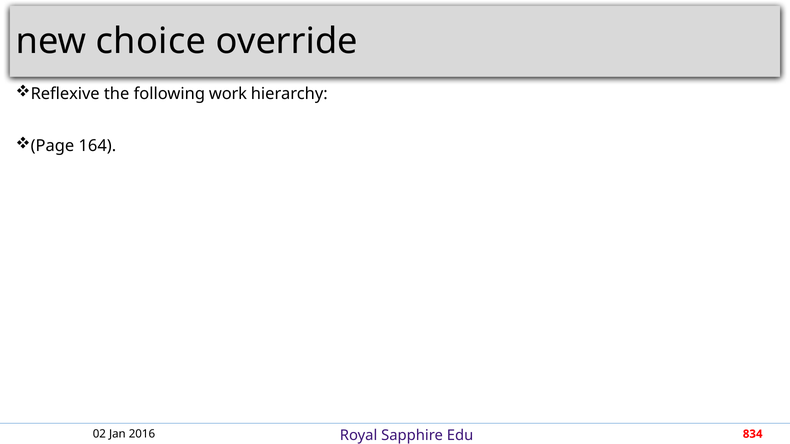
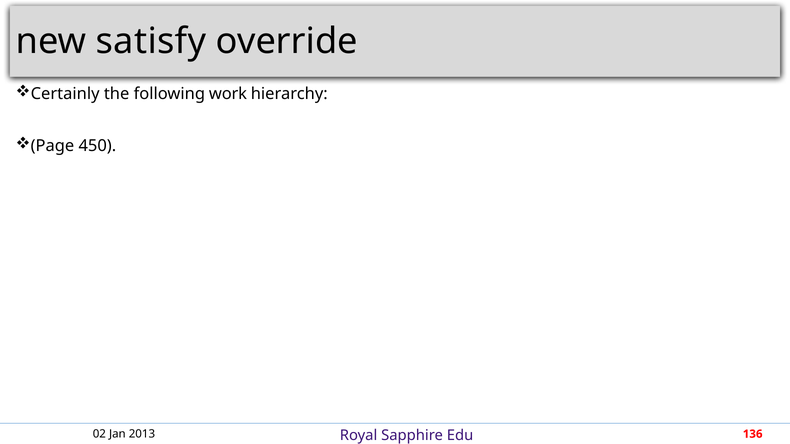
choice: choice -> satisfy (151, 41)
Reflexive: Reflexive -> Certainly (65, 94)
164: 164 -> 450 (97, 146)
2016: 2016 -> 2013 (142, 434)
834: 834 -> 136 (753, 434)
